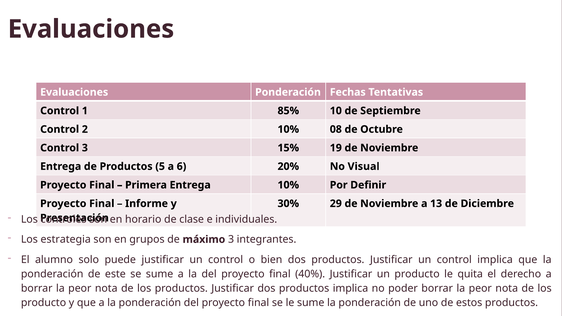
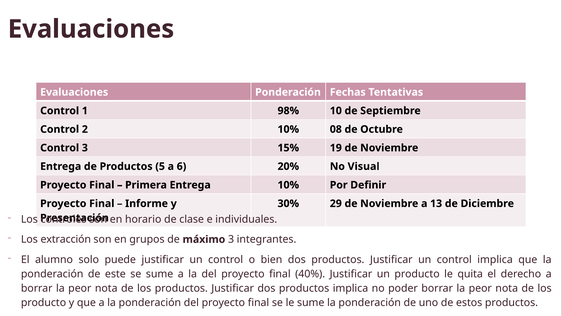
85%: 85% -> 98% (288, 111)
estrategia: estrategia -> extracción (66, 240)
